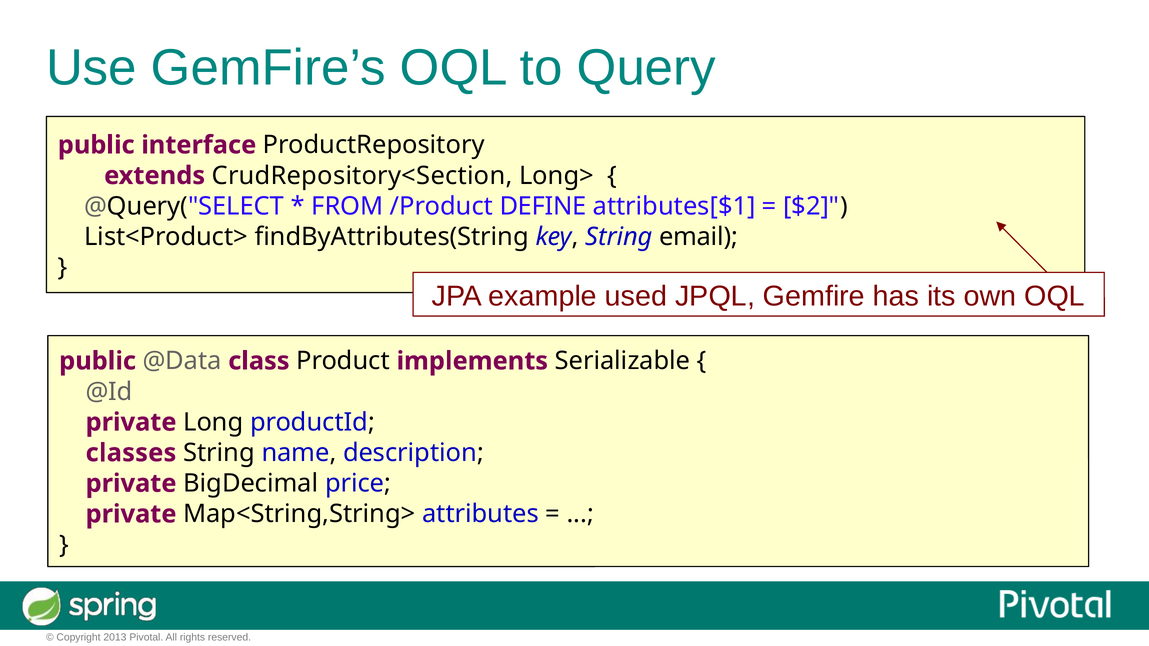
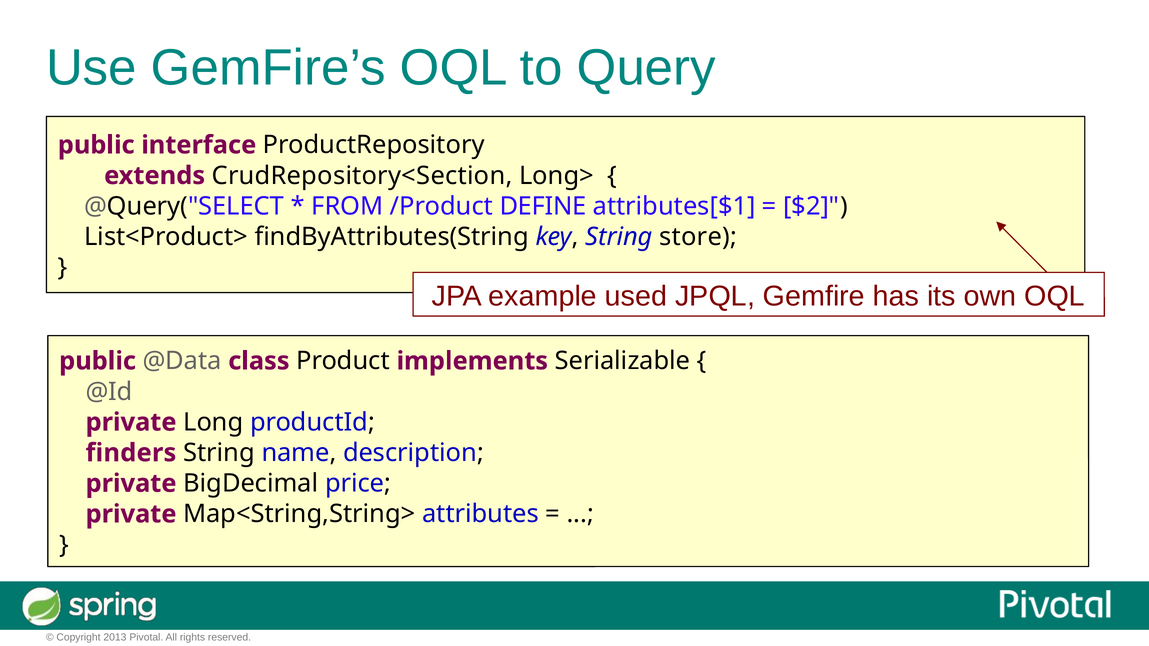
email: email -> store (698, 237)
classes: classes -> finders (131, 453)
